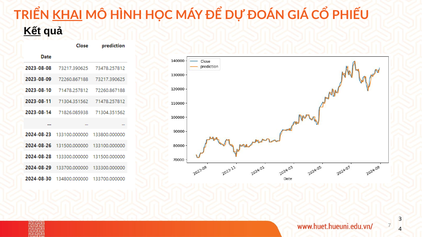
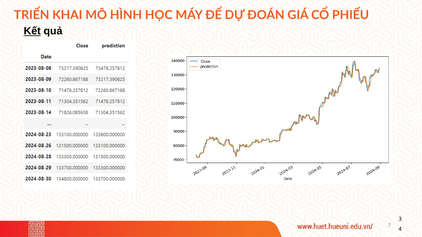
KHAI underline: present -> none (67, 15)
